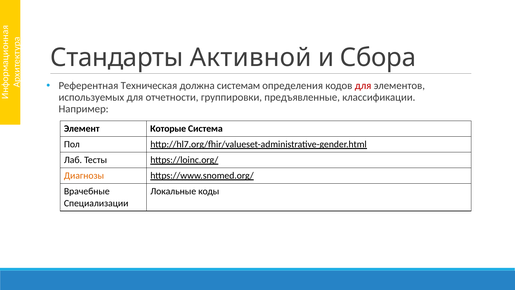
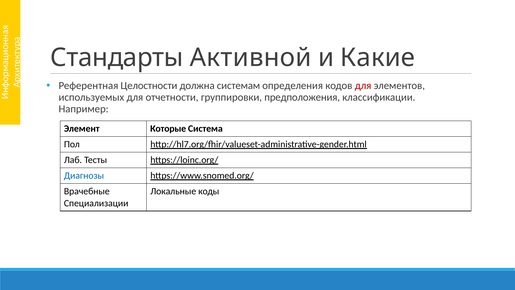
Сбора: Сбора -> Какие (378, 58)
Техническая: Техническая -> Целостности (149, 86)
предъявленные: предъявленные -> предположения (302, 97)
Диагнозы colour: orange -> blue (84, 176)
